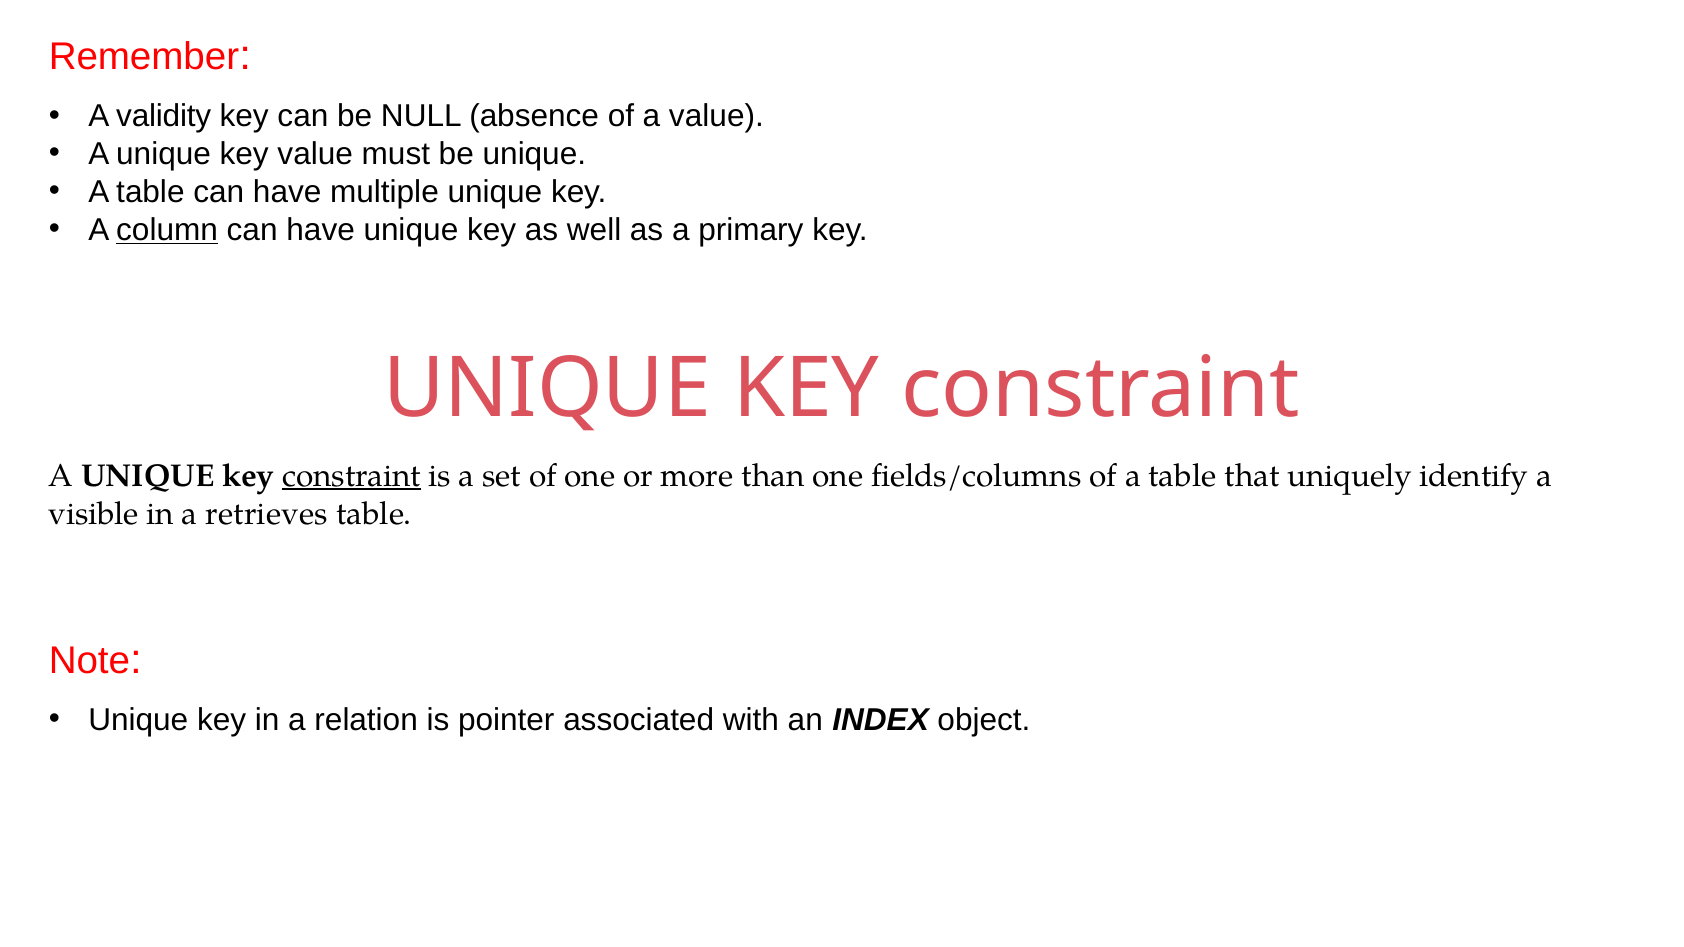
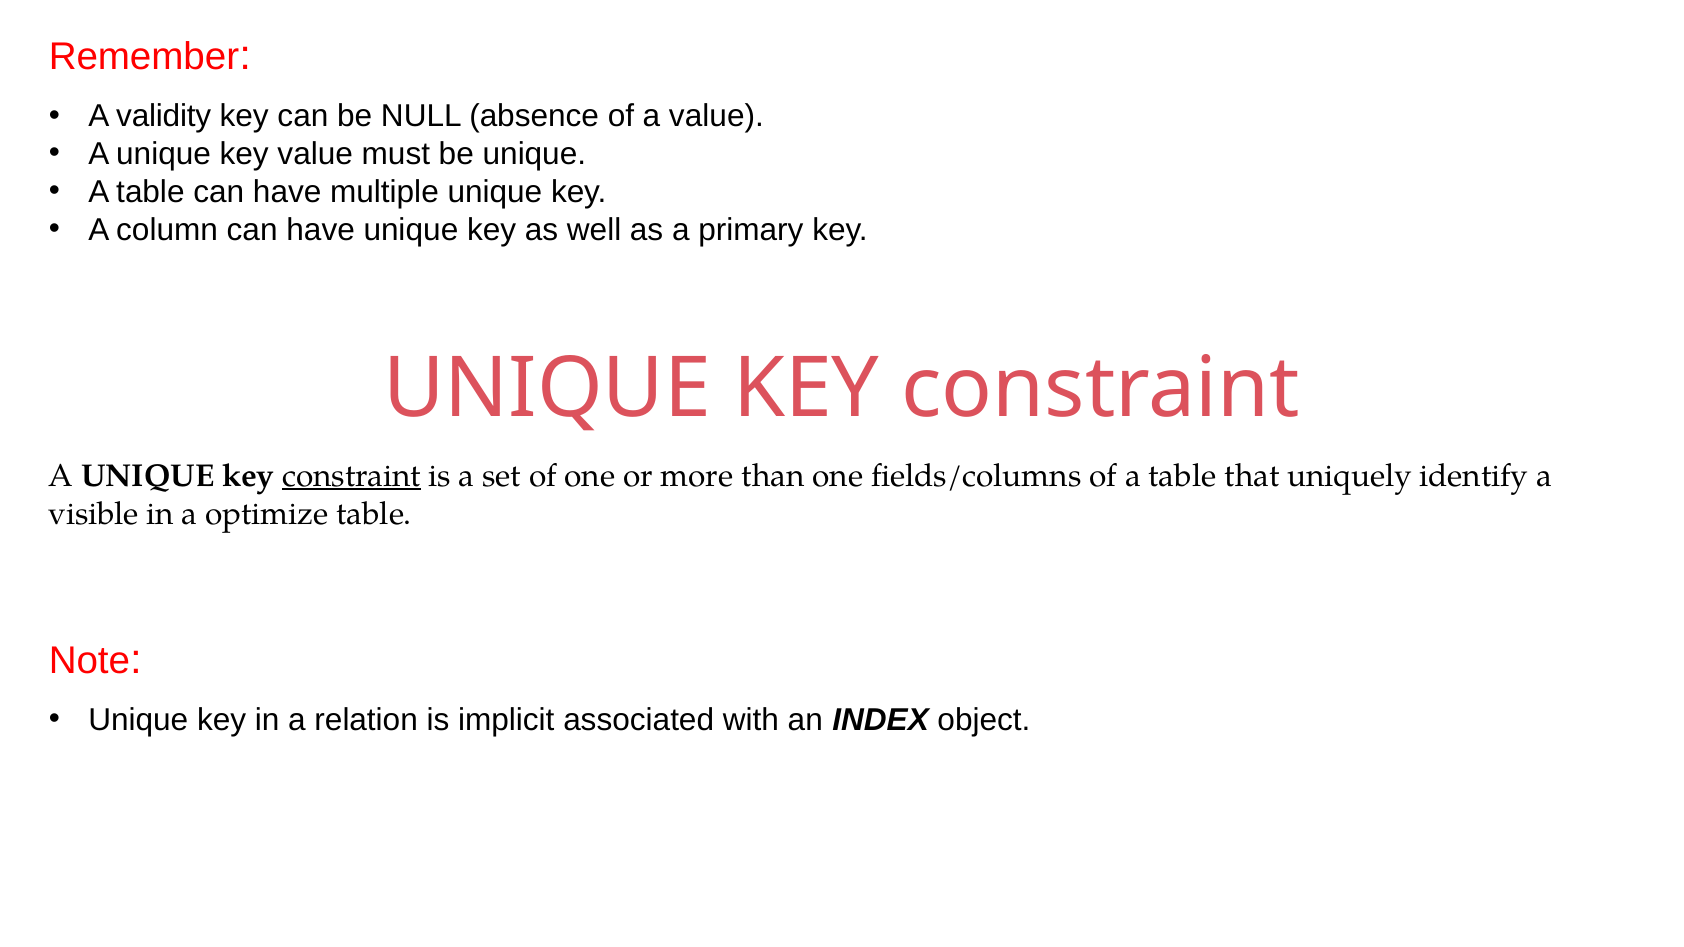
column underline: present -> none (167, 230)
retrieves: retrieves -> optimize (267, 514)
pointer: pointer -> implicit (506, 720)
